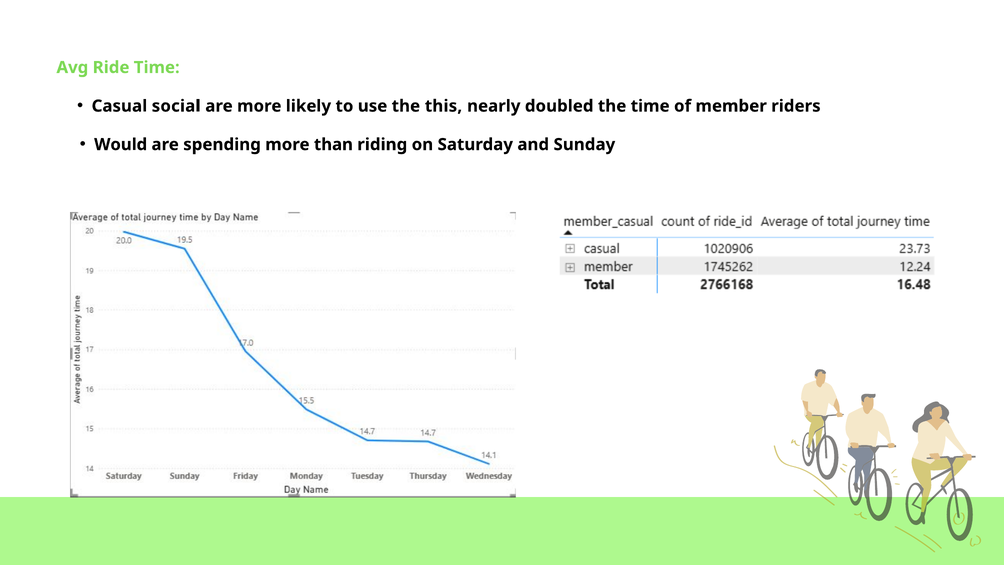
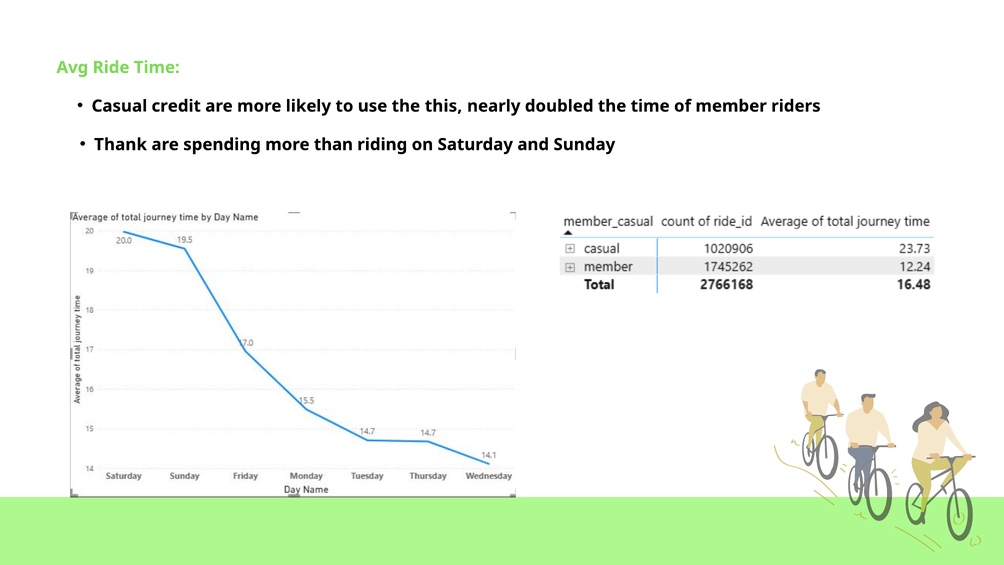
social: social -> credit (176, 106)
Would: Would -> Thank (121, 144)
